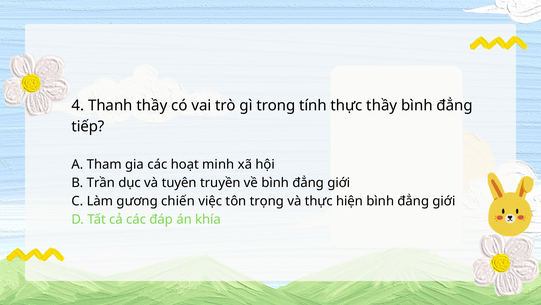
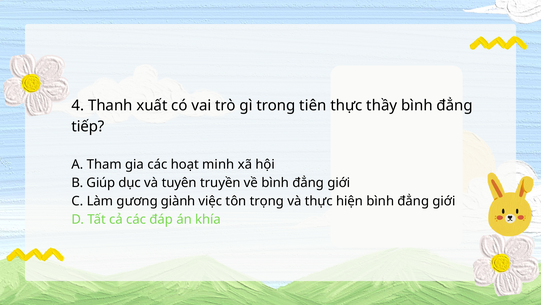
Thanh thầy: thầy -> xuất (152, 105)
tính: tính -> tiên (313, 105)
Trần: Trần -> Giúp (101, 182)
chiến: chiến -> giành (178, 201)
